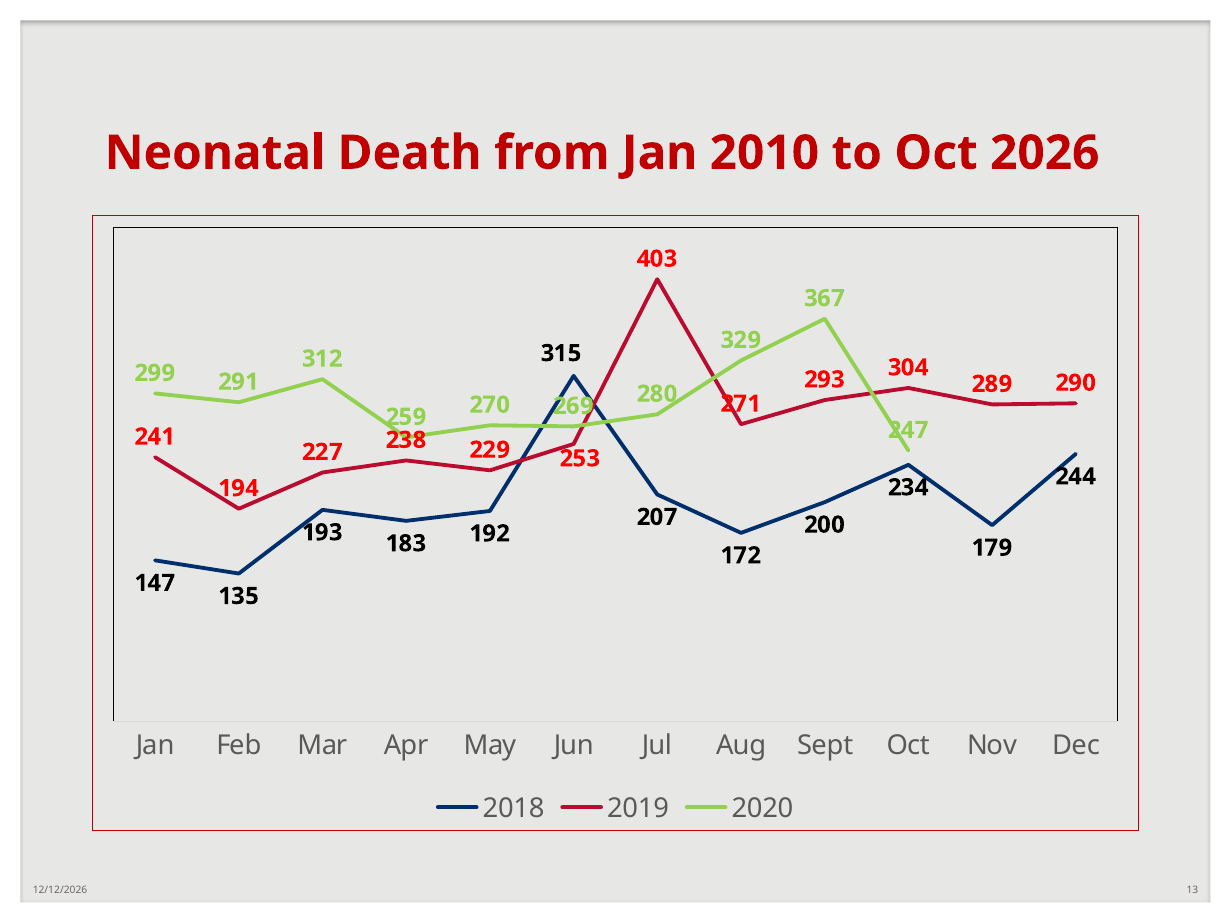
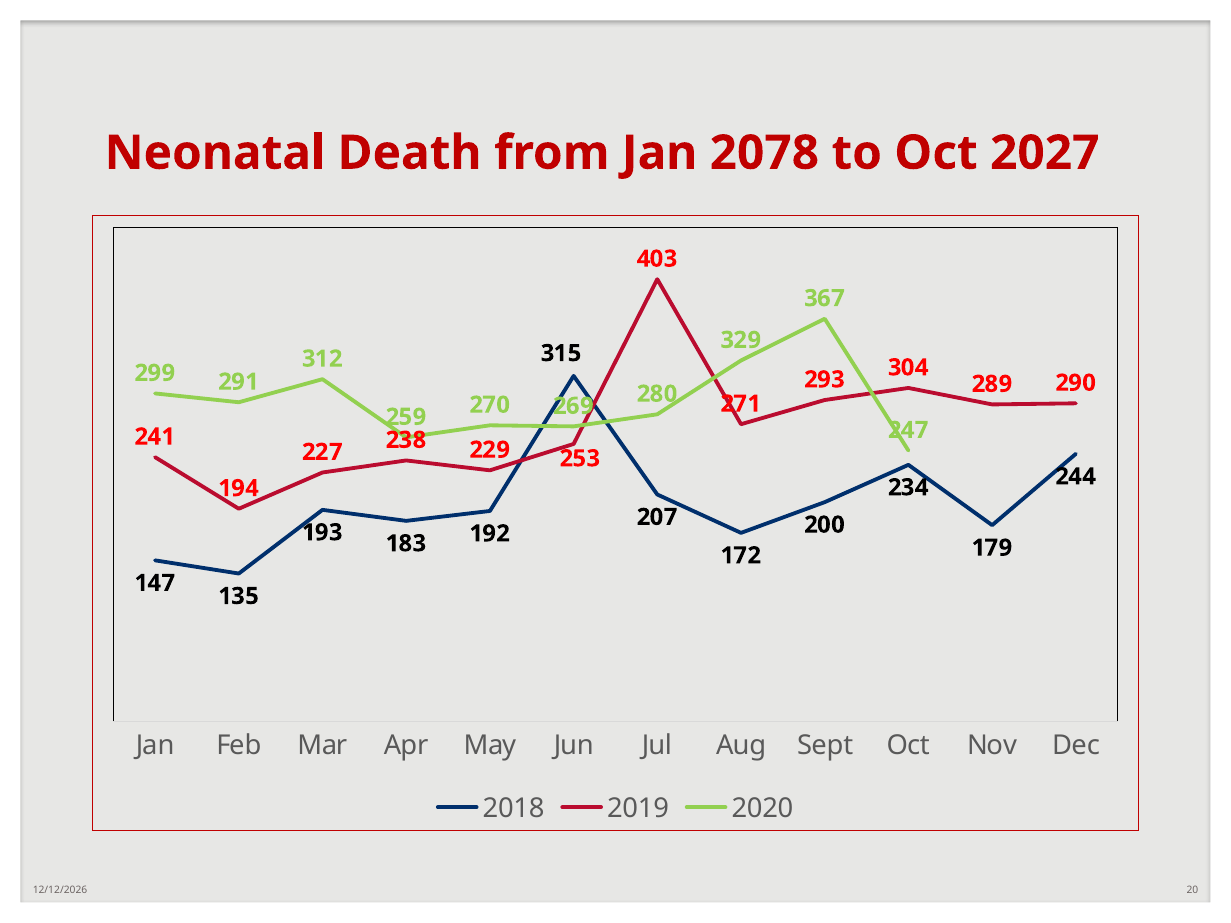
2010: 2010 -> 2078 (764, 153)
2026: 2026 -> 2027 (1045, 153)
13: 13 -> 20 (1192, 890)
